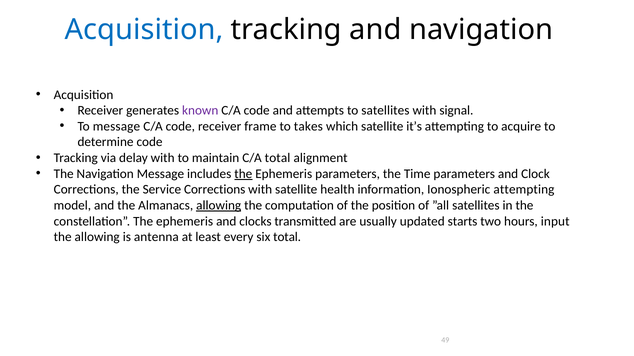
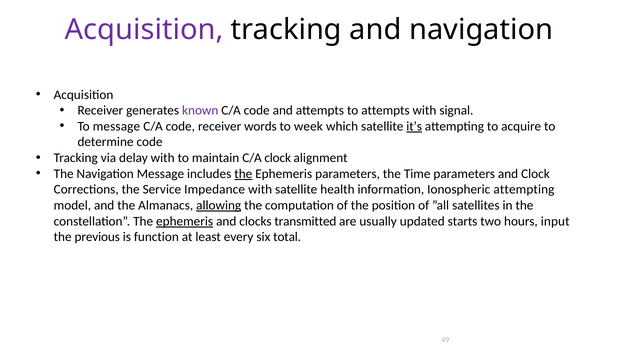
Acquisition colour: blue -> purple (144, 30)
to satellites: satellites -> attempts (385, 111)
frame: frame -> words (260, 127)
takes: takes -> week (308, 127)
it’s underline: none -> present (414, 127)
C/A total: total -> clock (278, 158)
Service Corrections: Corrections -> Impedance (215, 190)
ephemeris underline: none -> present (185, 222)
the allowing: allowing -> previous (97, 238)
antenna: antenna -> function (156, 238)
